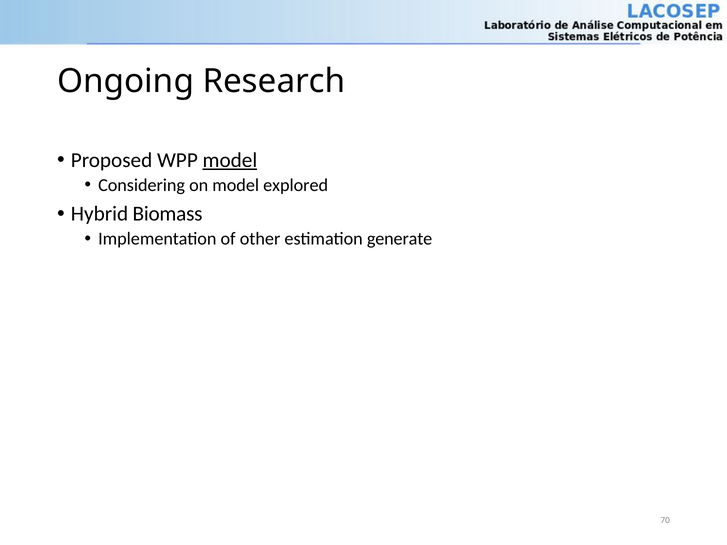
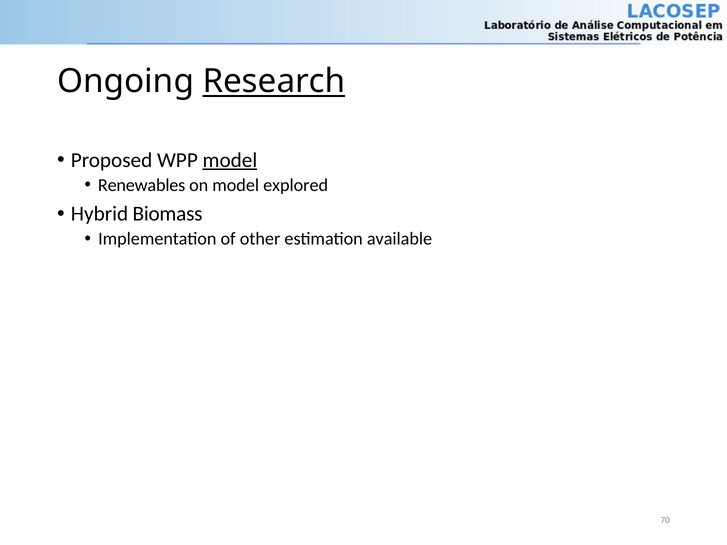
Research underline: none -> present (274, 82)
Considering: Considering -> Renewables (142, 185)
generate: generate -> available (400, 239)
